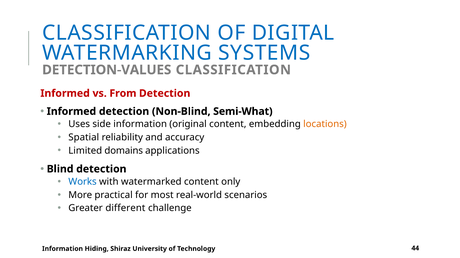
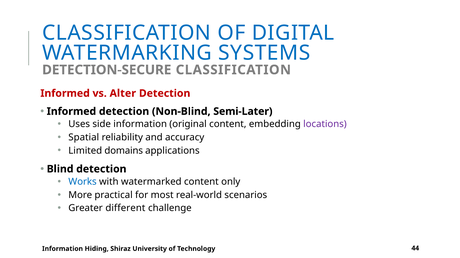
DETECTION-VALUES: DETECTION-VALUES -> DETECTION-SECURE (107, 70)
From: From -> Alter (123, 94)
Semi-What: Semi-What -> Semi-Later (243, 112)
locations colour: orange -> purple (325, 124)
